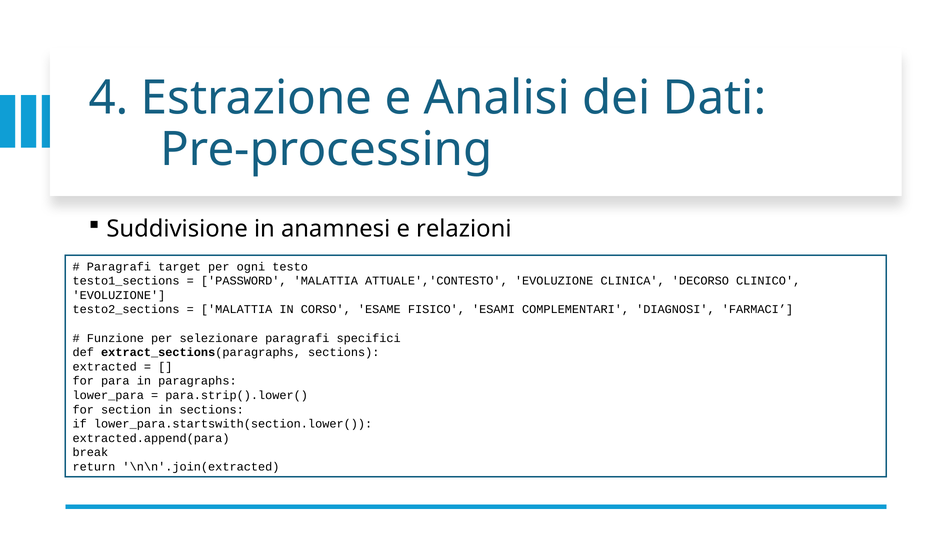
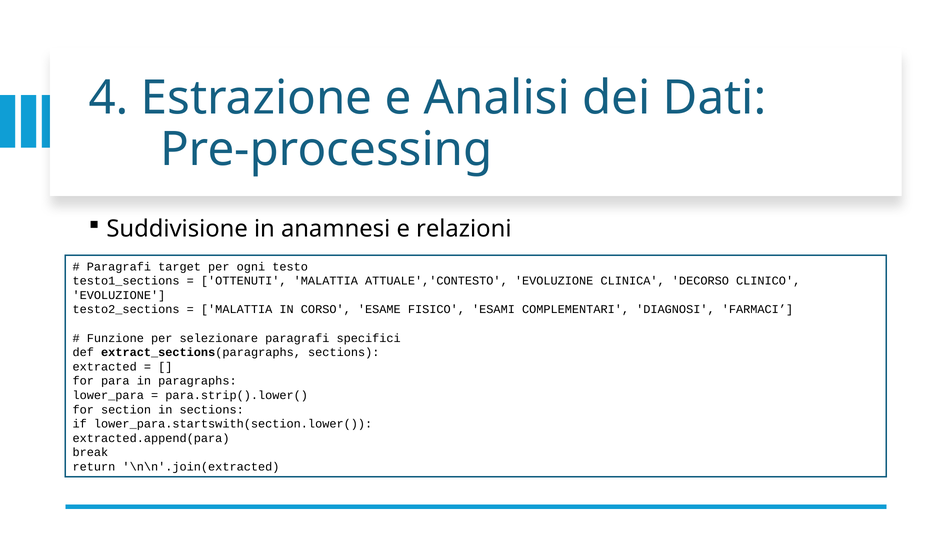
PASSWORD: PASSWORD -> OTTENUTI (244, 281)
